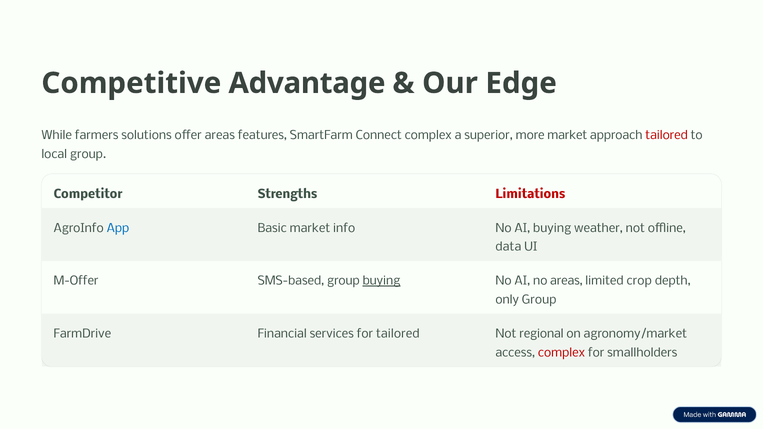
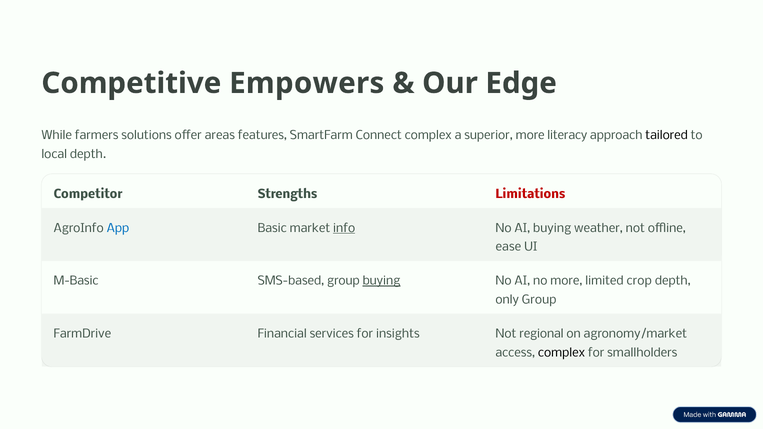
Advantage: Advantage -> Empowers (307, 83)
more market: market -> literacy (567, 135)
tailored colour: red -> black (667, 135)
local group: group -> depth (88, 154)
info underline: none -> present (344, 228)
data: data -> ease (508, 247)
M-Offer: M-Offer -> M-Basic (76, 281)
no areas: areas -> more (566, 281)
for tailored: tailored -> insights (398, 334)
complex colour: red -> black (561, 353)
